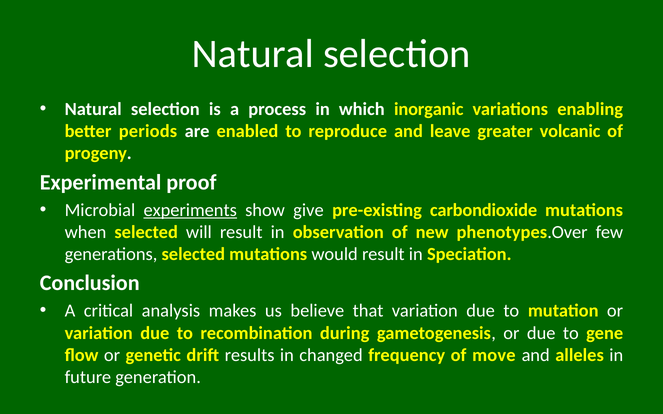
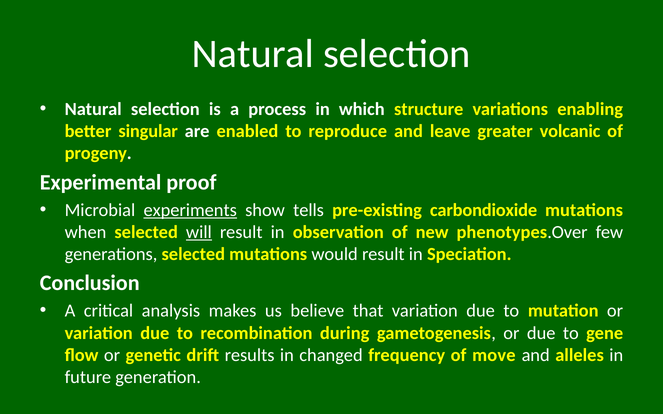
inorganic: inorganic -> structure (429, 109)
periods: periods -> singular (148, 131)
give: give -> tells (309, 210)
will underline: none -> present (199, 232)
